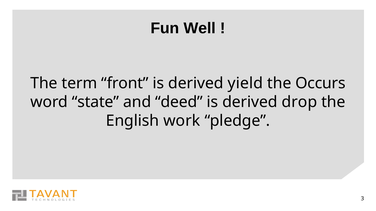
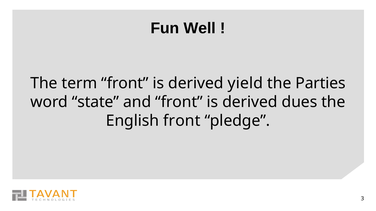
Occurs: Occurs -> Parties (320, 84)
and deed: deed -> front (179, 102)
drop: drop -> dues (299, 102)
English work: work -> front (182, 121)
